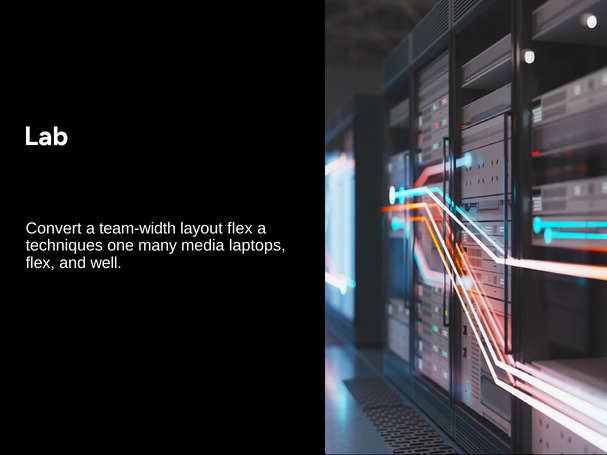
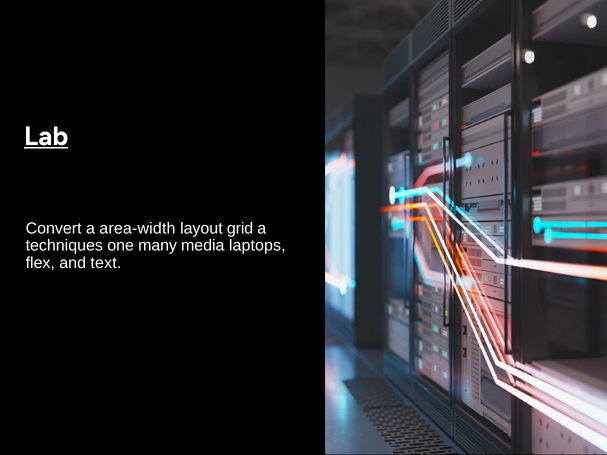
Lab underline: none -> present (46, 136)
team-width: team-width -> area-width (137, 229)
layout flex: flex -> grid (240, 229)
well: well -> text (106, 263)
